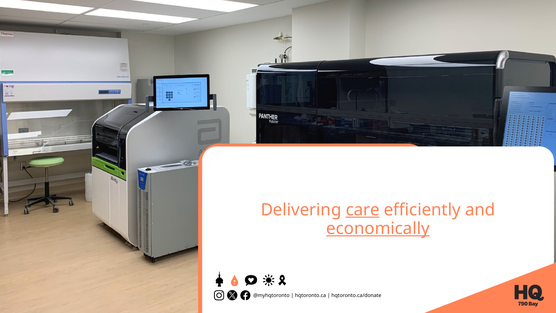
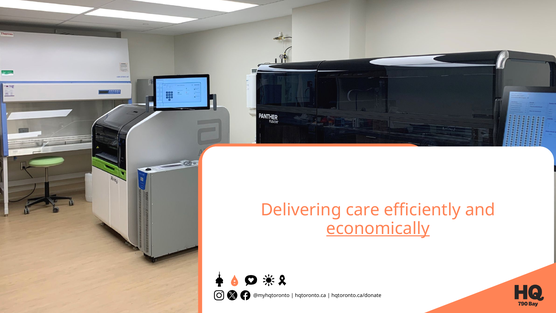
care underline: present -> none (363, 210)
